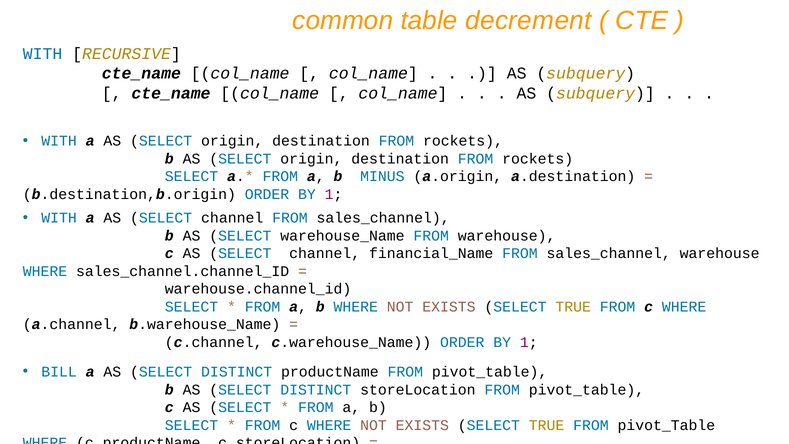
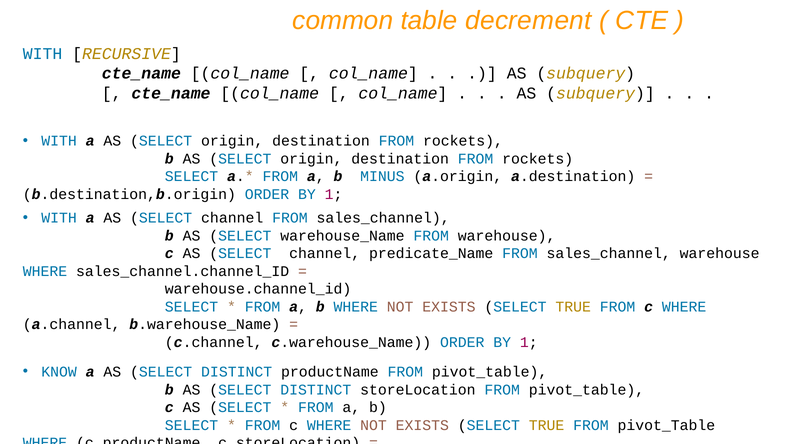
financial_Name: financial_Name -> predicate_Name (431, 253)
BILL: BILL -> KNOW (59, 372)
